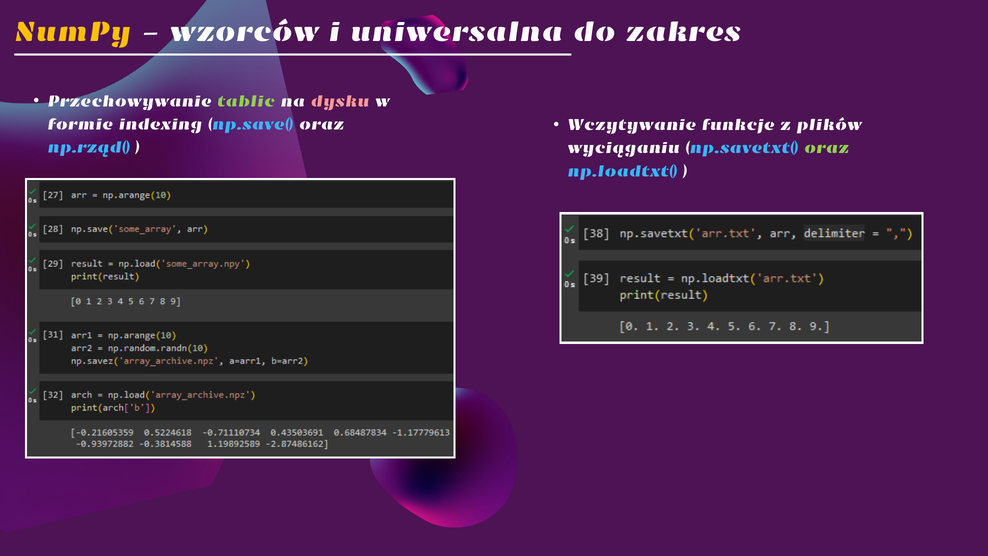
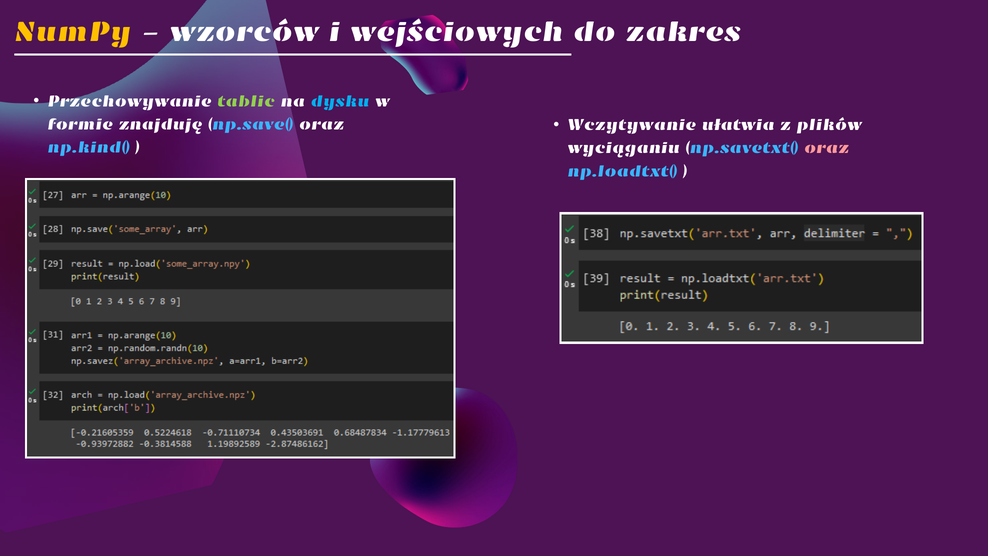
uniwersalna: uniwersalna -> wejściowych (457, 32)
dysku colour: pink -> light blue (340, 101)
funkcje: funkcje -> ułatwia (738, 125)
indexing: indexing -> znajduję (161, 124)
np.rząd(: np.rząd( -> np.kind( (89, 147)
oraz colour: light green -> pink (827, 148)
